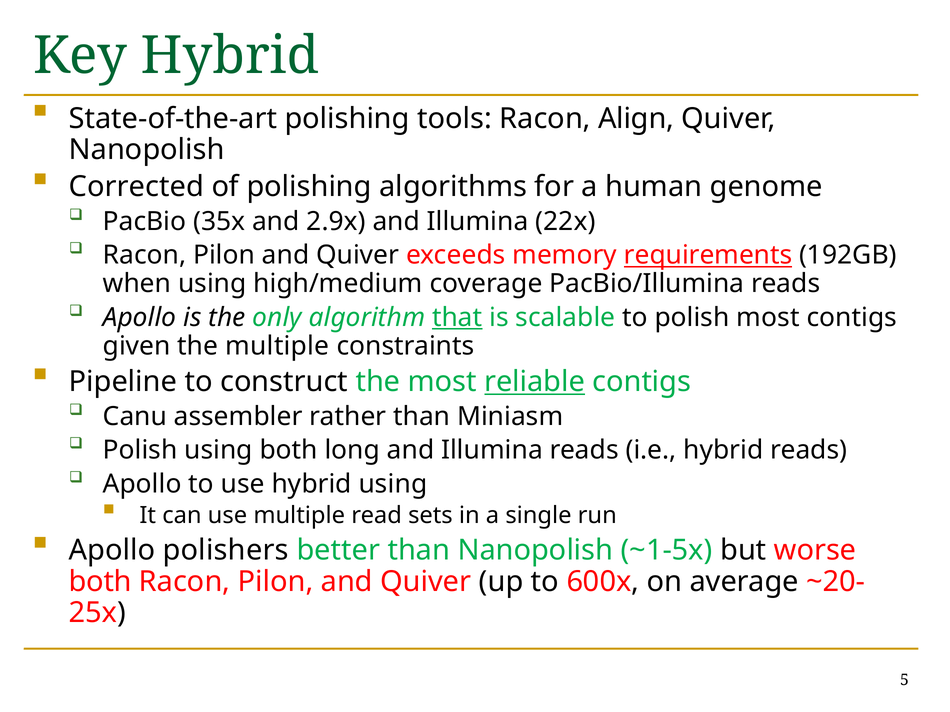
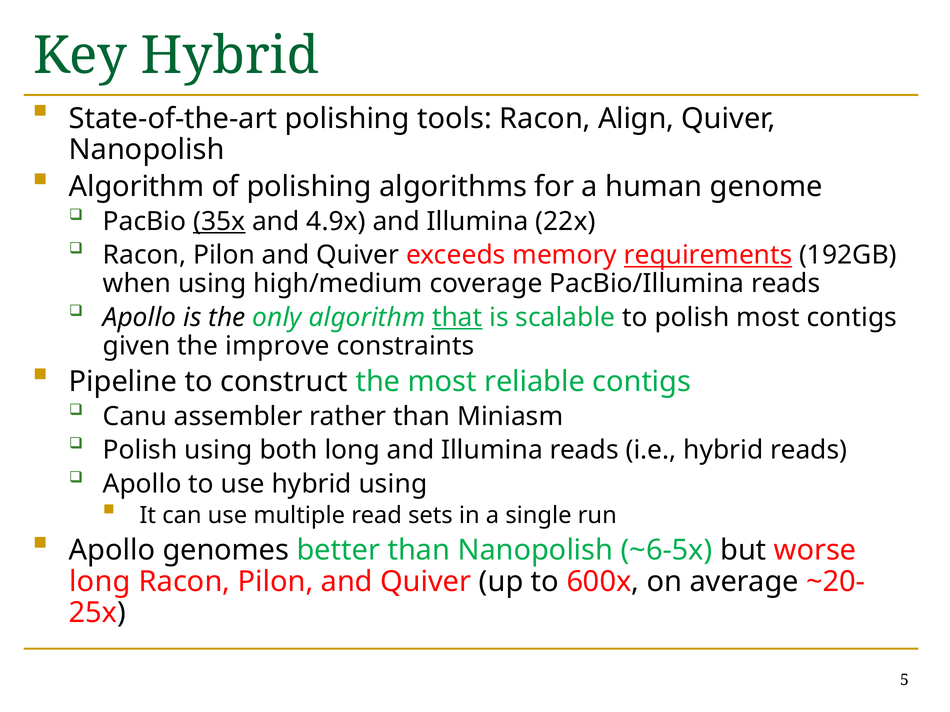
Corrected: Corrected -> Algorithm (137, 187)
35x underline: none -> present (219, 222)
2.9x: 2.9x -> 4.9x (336, 222)
the multiple: multiple -> improve (277, 346)
reliable underline: present -> none (535, 382)
polishers: polishers -> genomes (226, 551)
~1-5x: ~1-5x -> ~6-5x (667, 551)
both: both -> long (100, 582)
